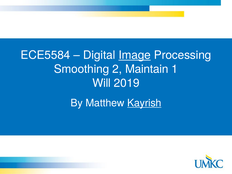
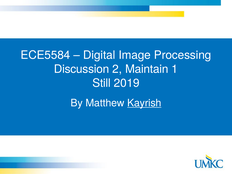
Image underline: present -> none (135, 55)
Smoothing: Smoothing -> Discussion (82, 69)
Will: Will -> Still (102, 83)
